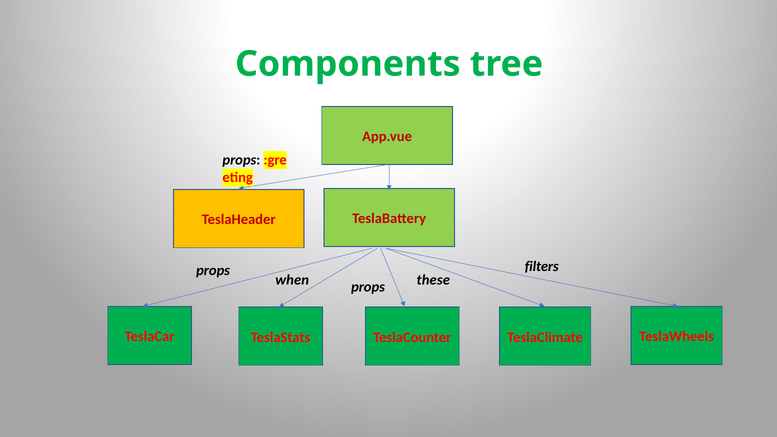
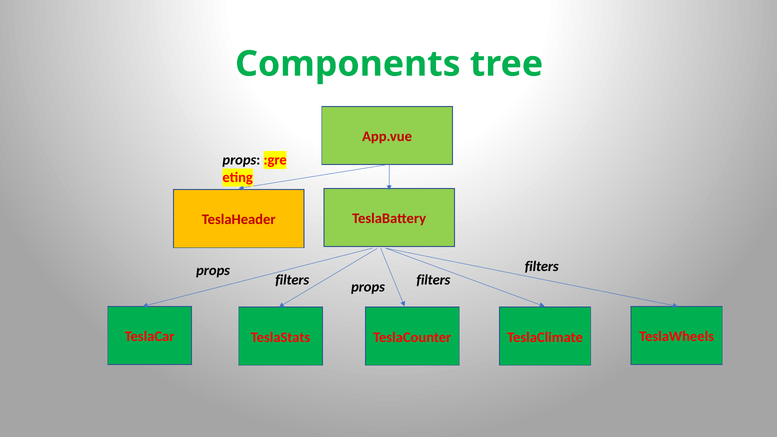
when: when -> filters (292, 280)
these: these -> filters (433, 280)
